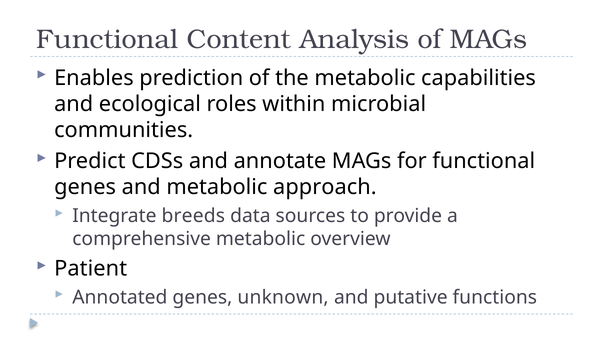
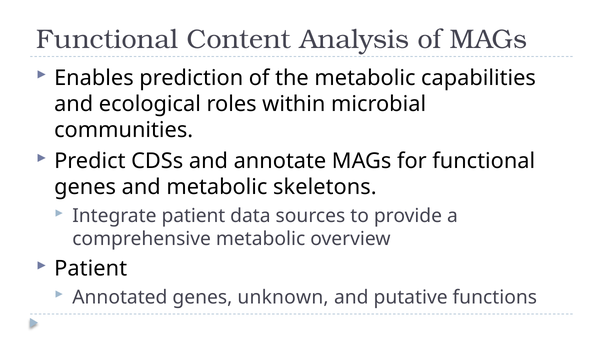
approach: approach -> skeletons (325, 187)
Integrate breeds: breeds -> patient (193, 216)
